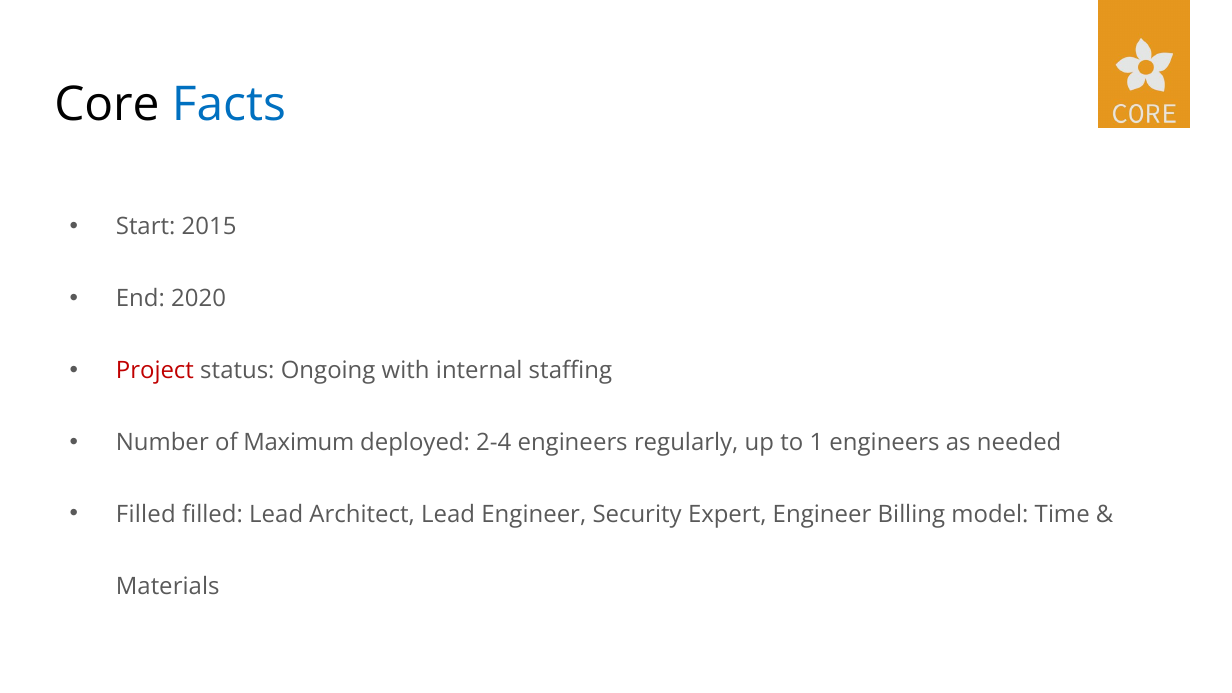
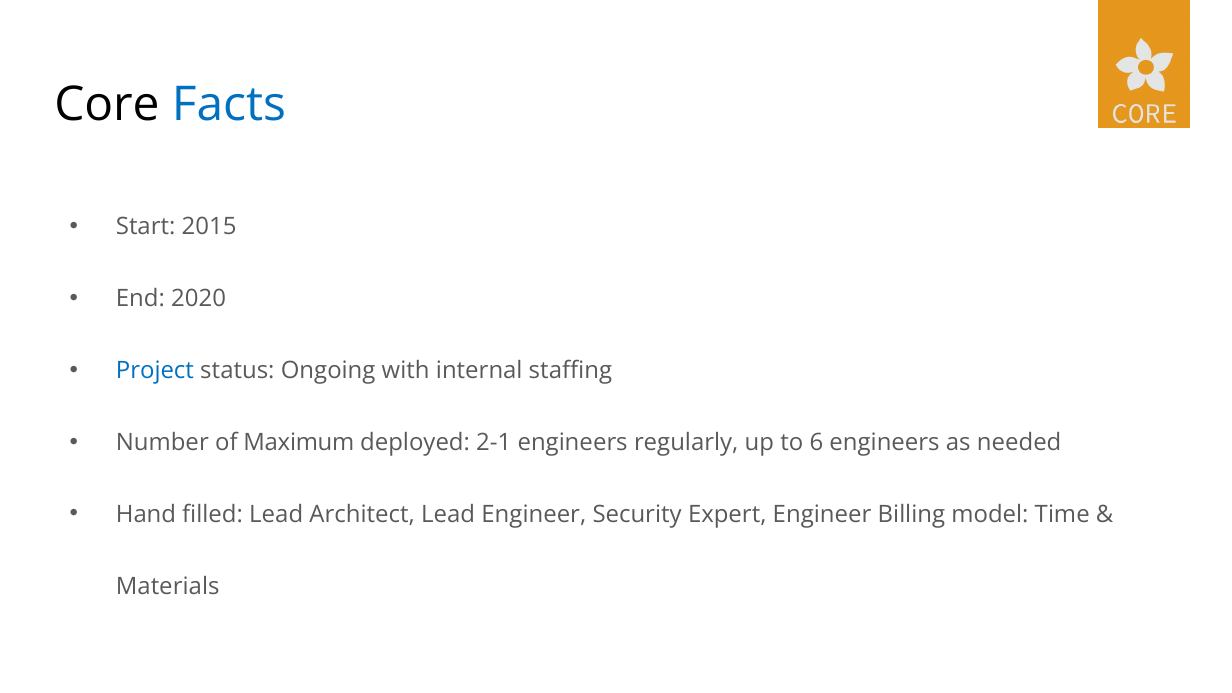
Project colour: red -> blue (155, 371)
2-4: 2-4 -> 2-1 (494, 442)
1: 1 -> 6 (816, 442)
Filled: Filled -> Hand (146, 514)
